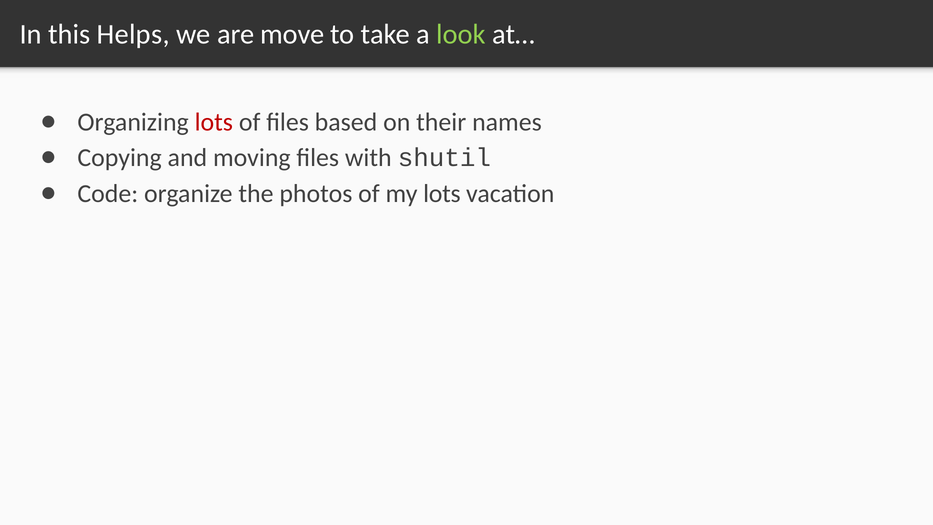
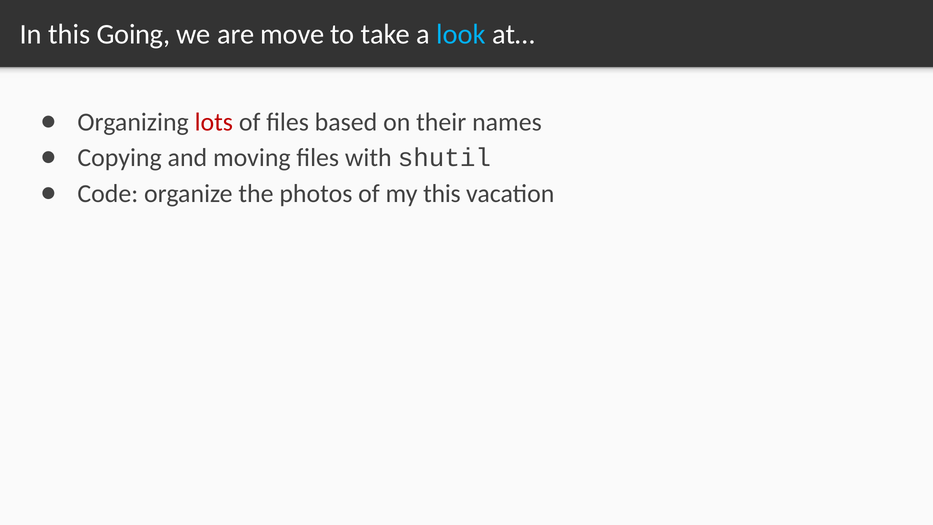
Helps: Helps -> Going (133, 35)
look colour: light green -> light blue (461, 35)
my lots: lots -> this (442, 193)
